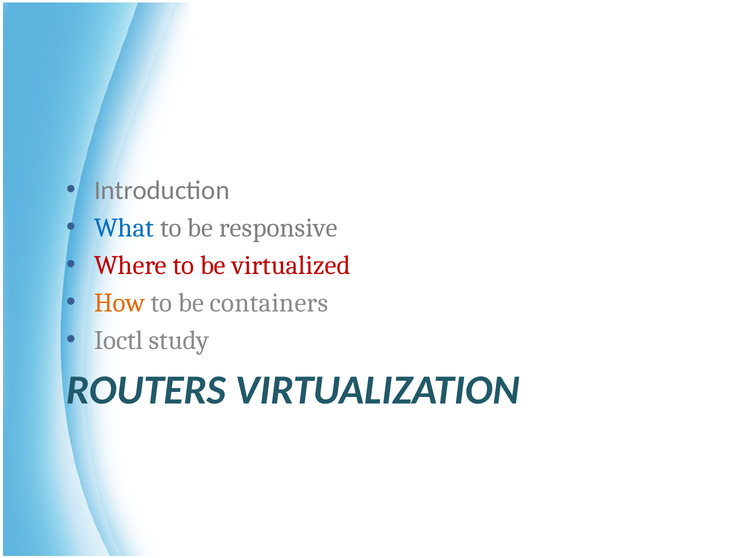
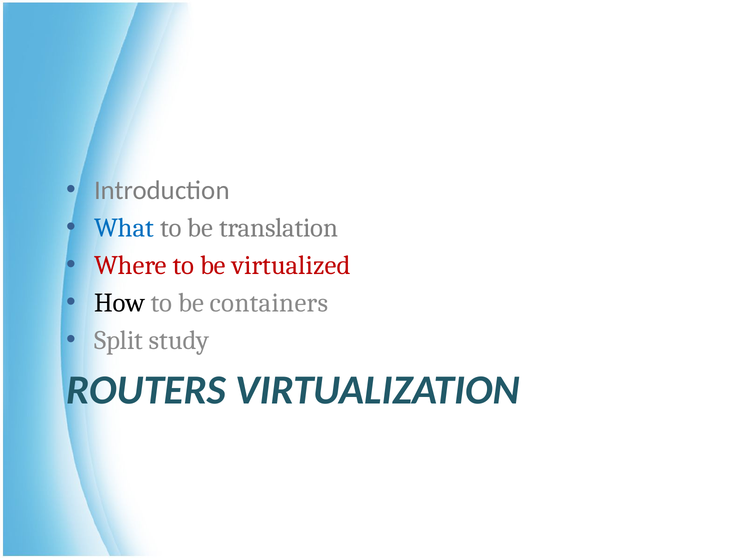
responsive: responsive -> translation (279, 228)
How colour: orange -> black (120, 303)
Ioctl: Ioctl -> Split (119, 341)
